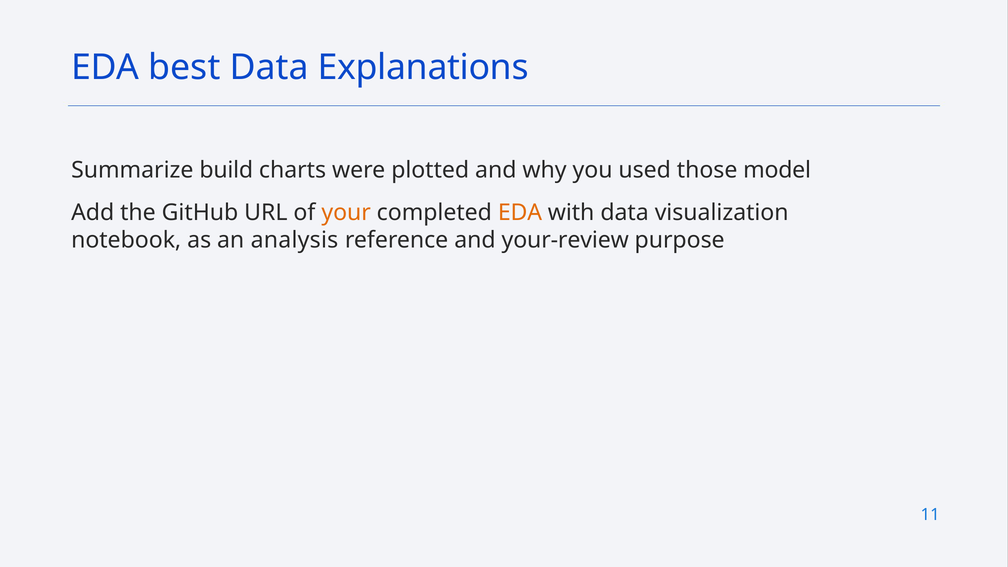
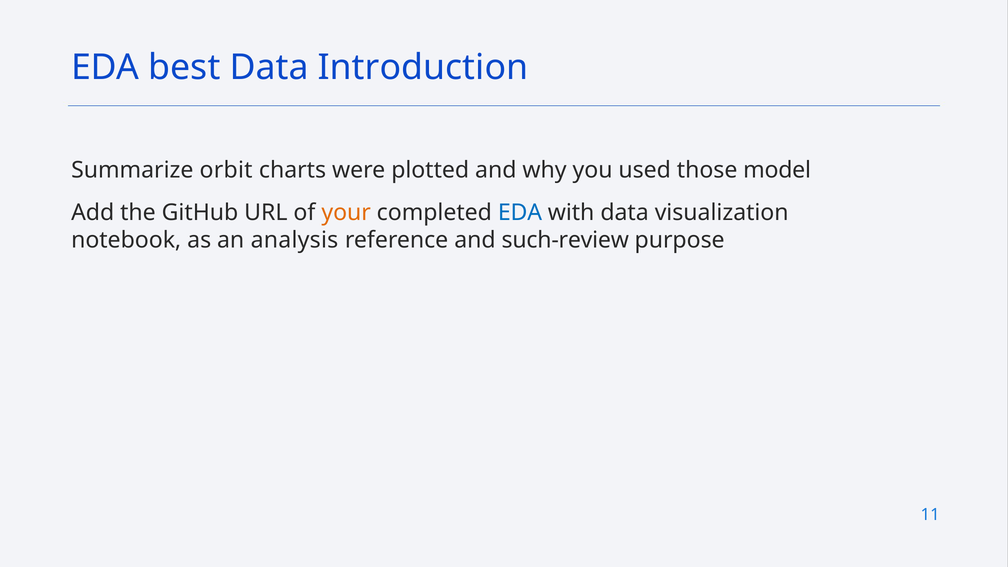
Explanations: Explanations -> Introduction (423, 67)
build: build -> orbit (226, 170)
EDA colour: orange -> blue (520, 213)
your-review: your-review -> such-review (565, 240)
